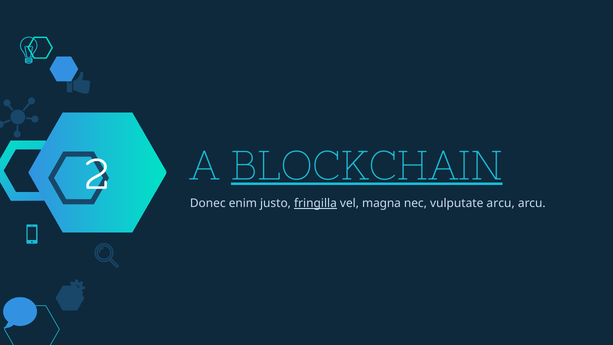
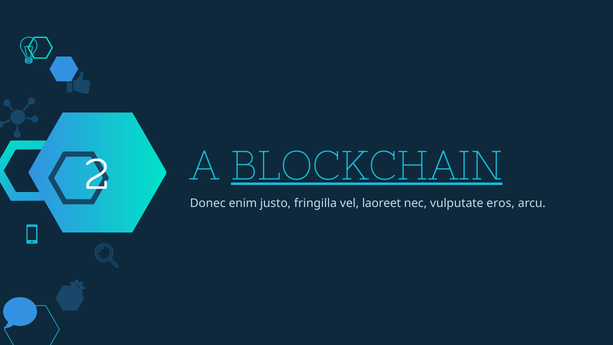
fringilla underline: present -> none (315, 203)
magna: magna -> laoreet (381, 203)
vulputate arcu: arcu -> eros (501, 203)
